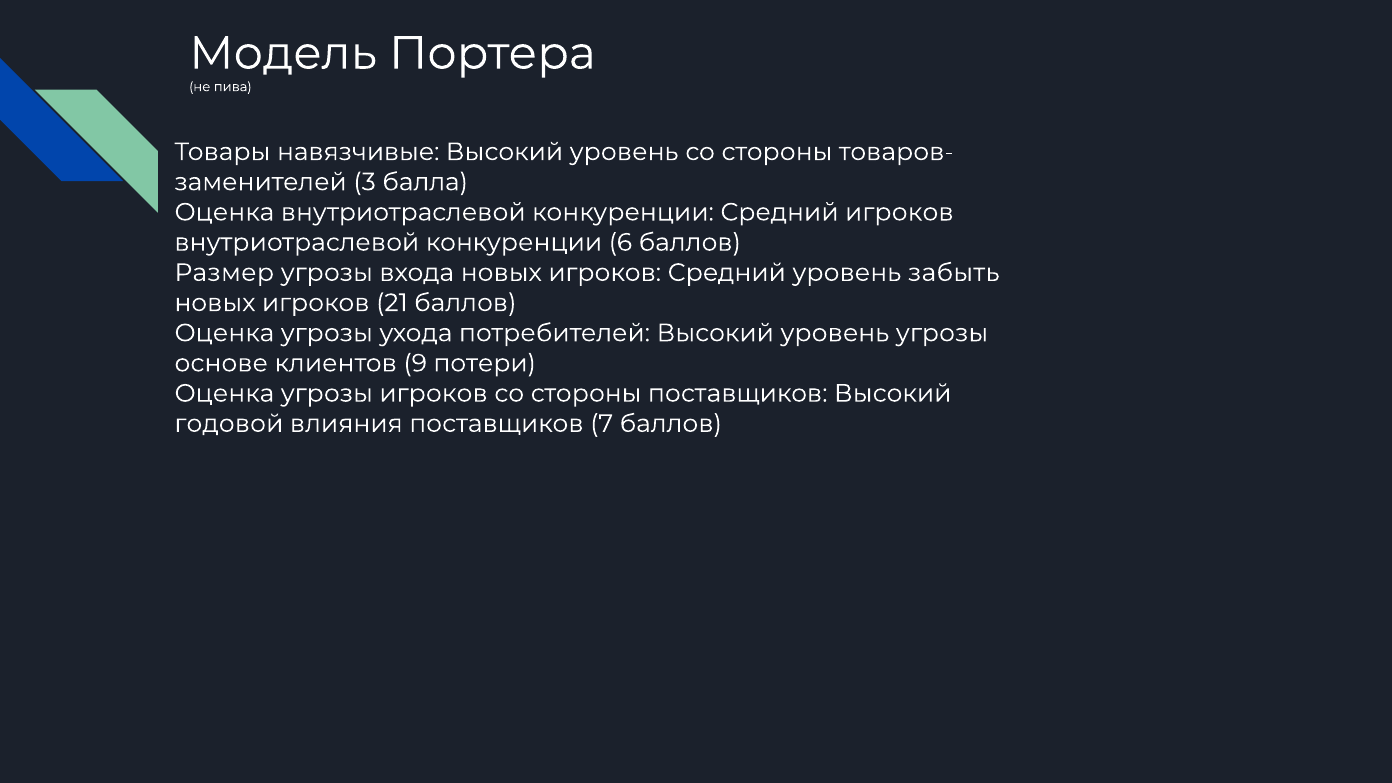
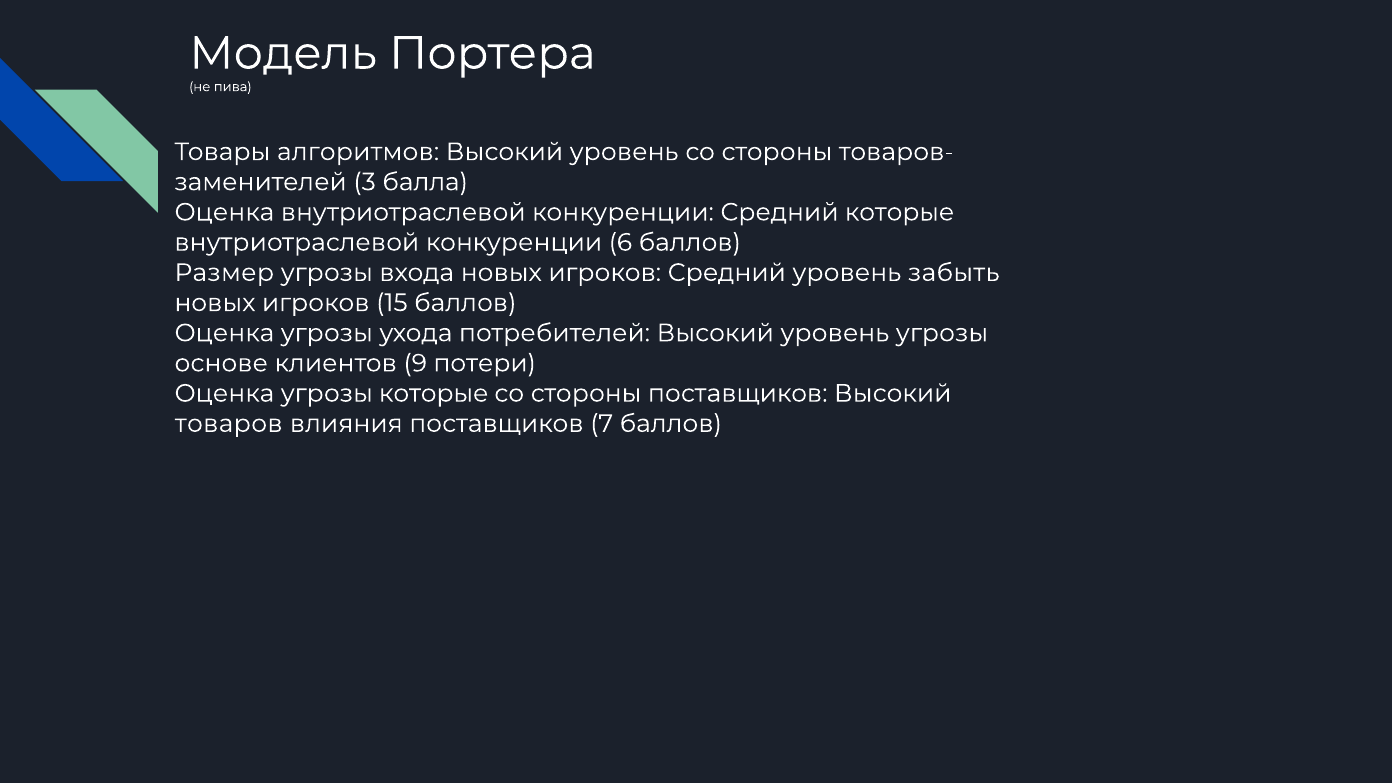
навязчивые: навязчивые -> алгоритмов (358, 152)
Средний игроков: игроков -> которые (900, 212)
21: 21 -> 15 (392, 303)
угрозы игроков: игроков -> которые (434, 393)
годовой: годовой -> товаров (229, 424)
